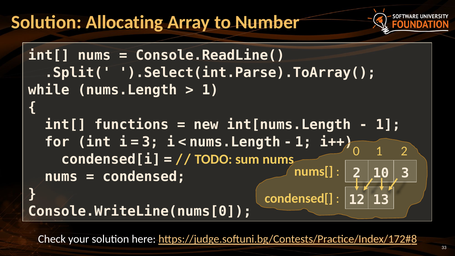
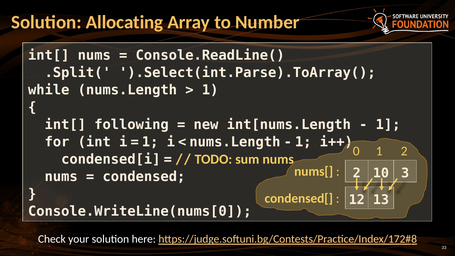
functions: functions -> following (132, 125)
3: 3 -> 1 (150, 142)
